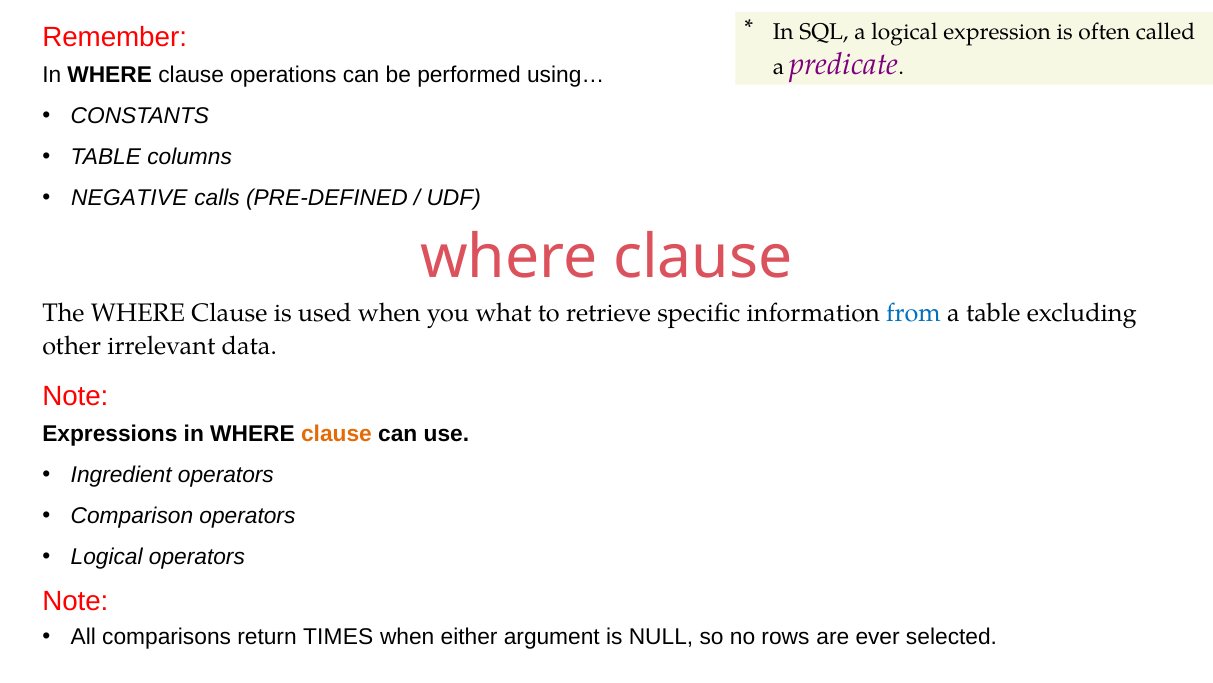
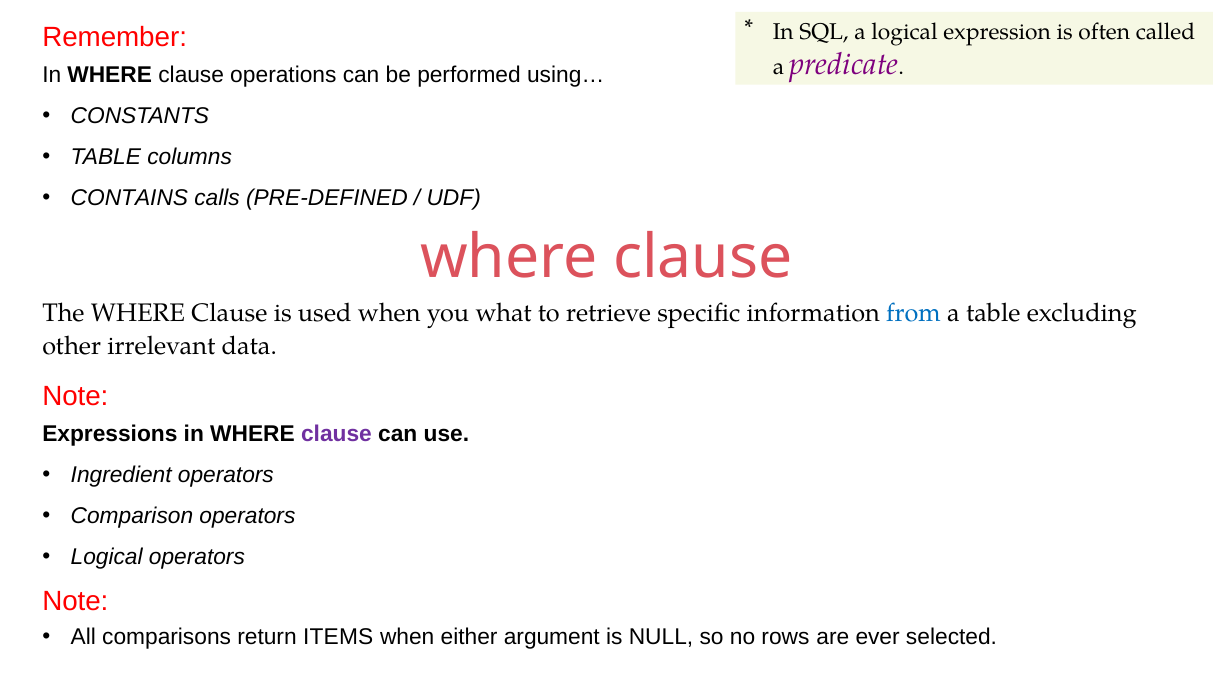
NEGATIVE: NEGATIVE -> CONTAINS (129, 198)
clause colour: orange -> purple (336, 434)
TIMES: TIMES -> ITEMS (338, 637)
